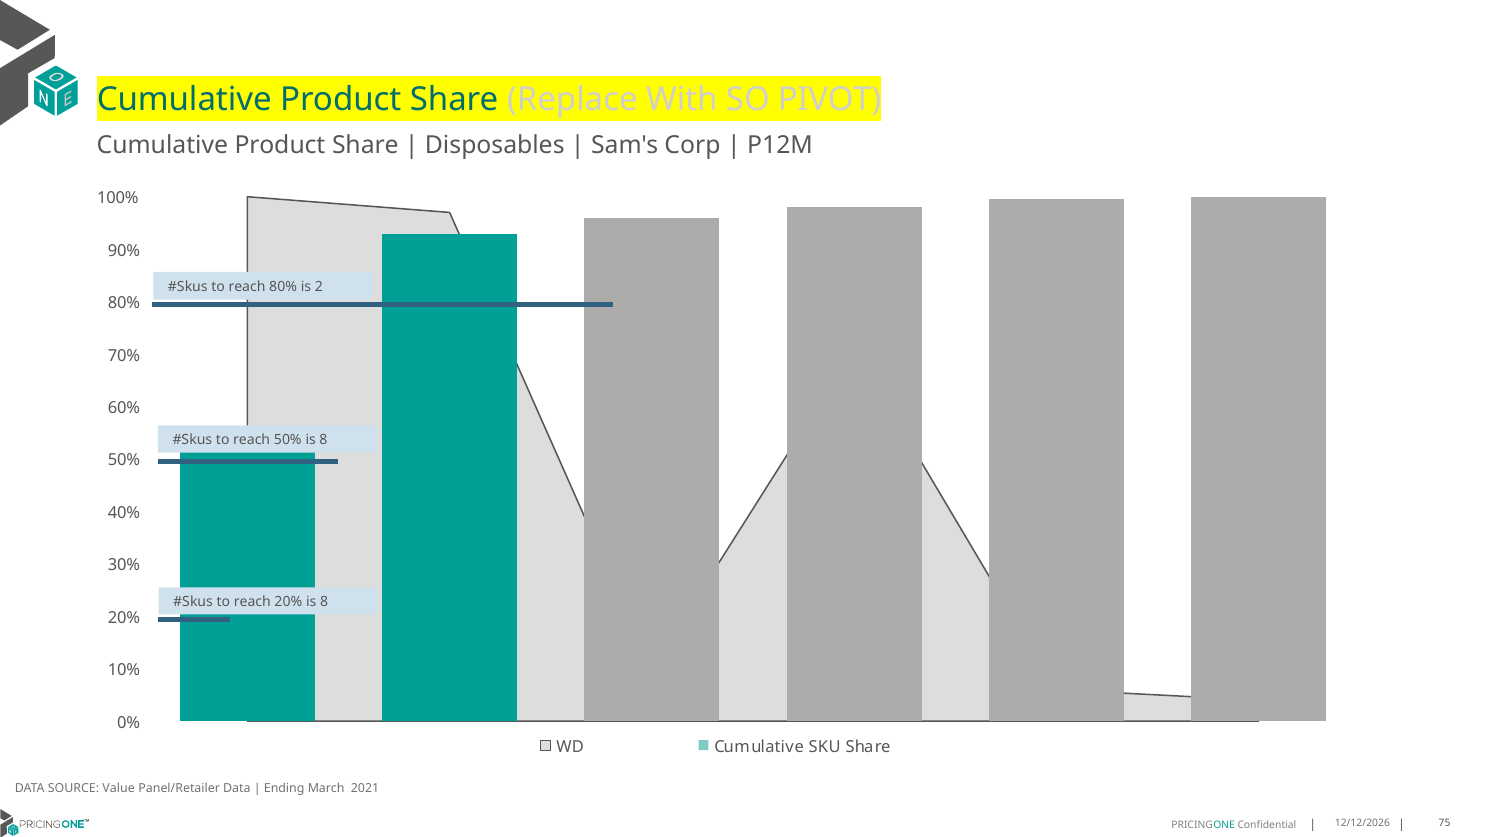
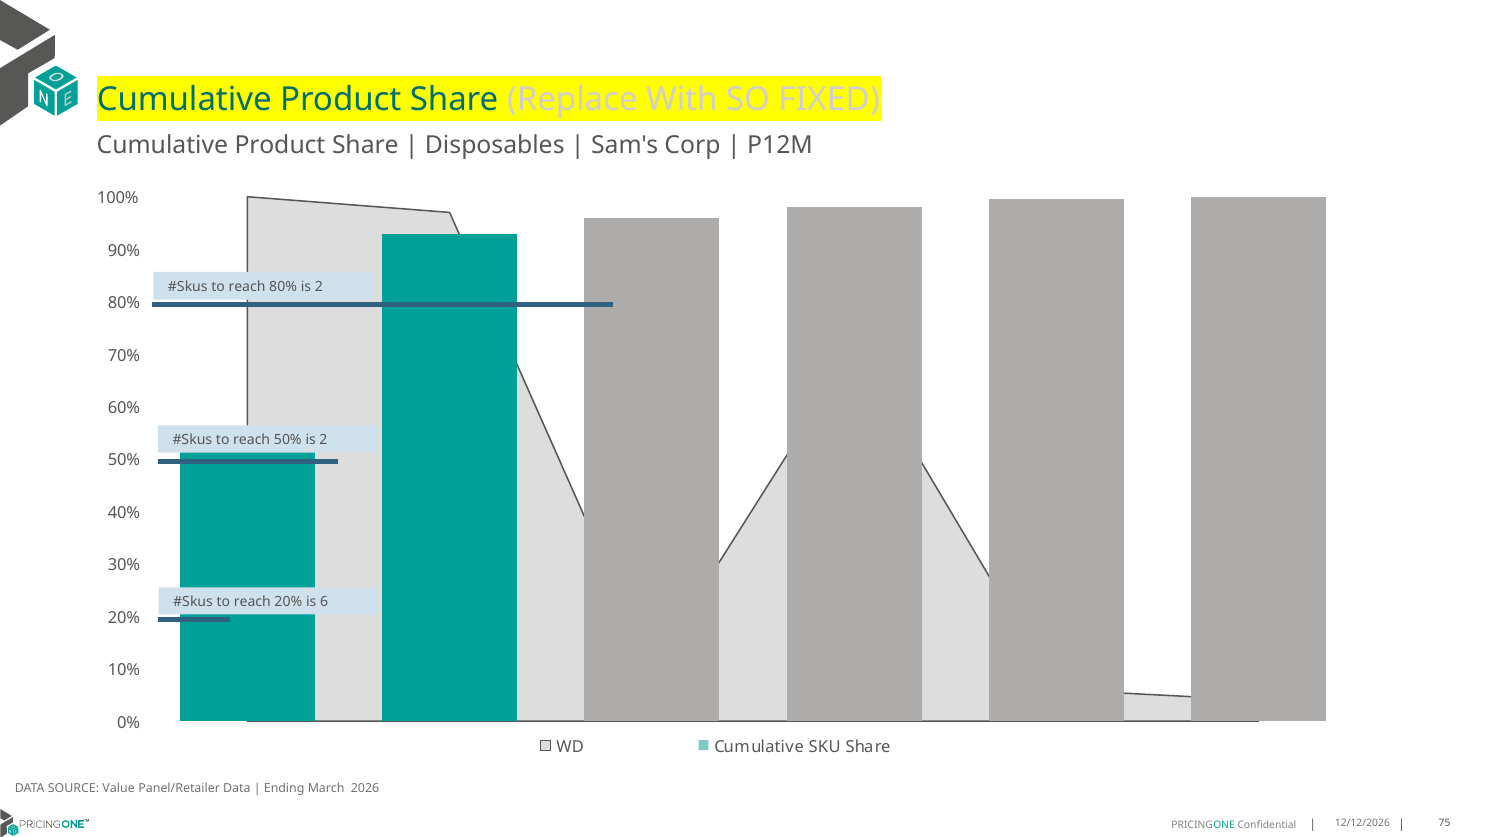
PIVOT: PIVOT -> FIXED (829, 100)
50% is 8: 8 -> 2 (323, 440)
20% is 8: 8 -> 6 (324, 601)
2021: 2021 -> 2026 (365, 788)
